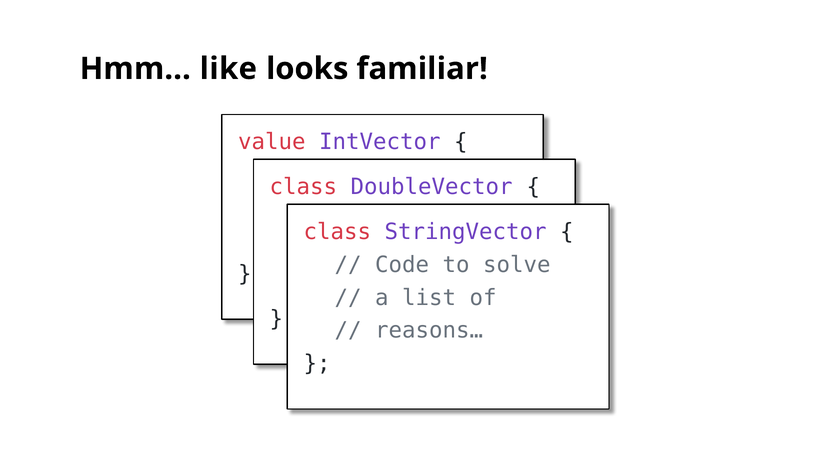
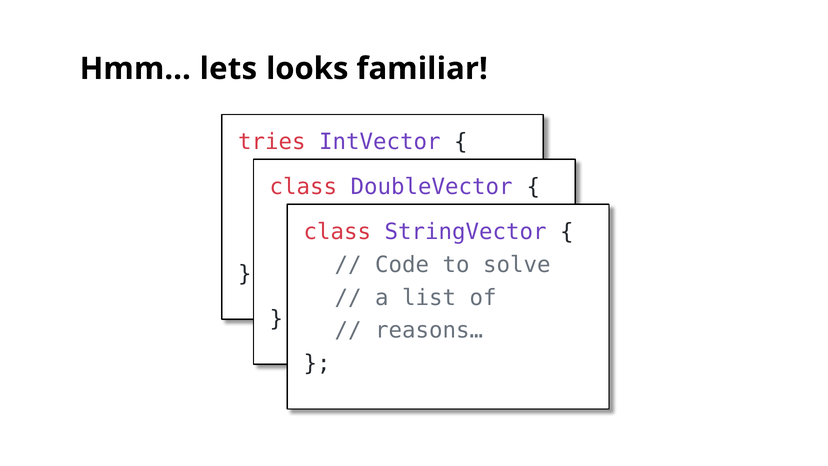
like: like -> lets (228, 69)
value: value -> tries (272, 142)
